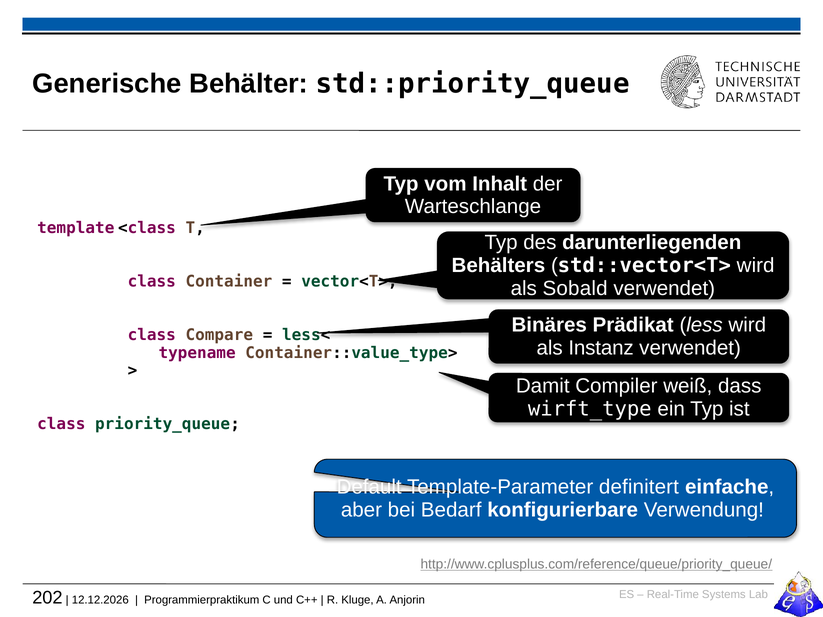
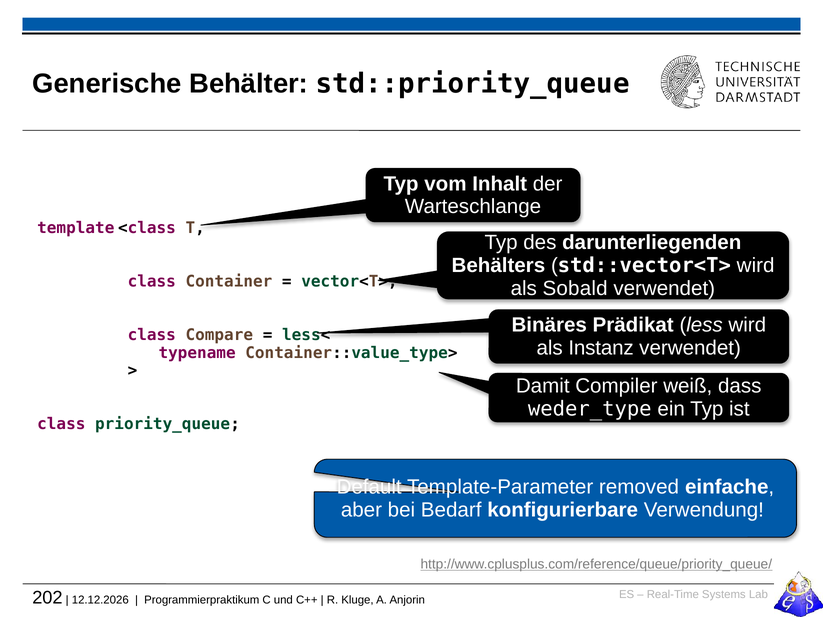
wirft_type: wirft_type -> weder_type (590, 409)
definitert: definitert -> removed (639, 487)
